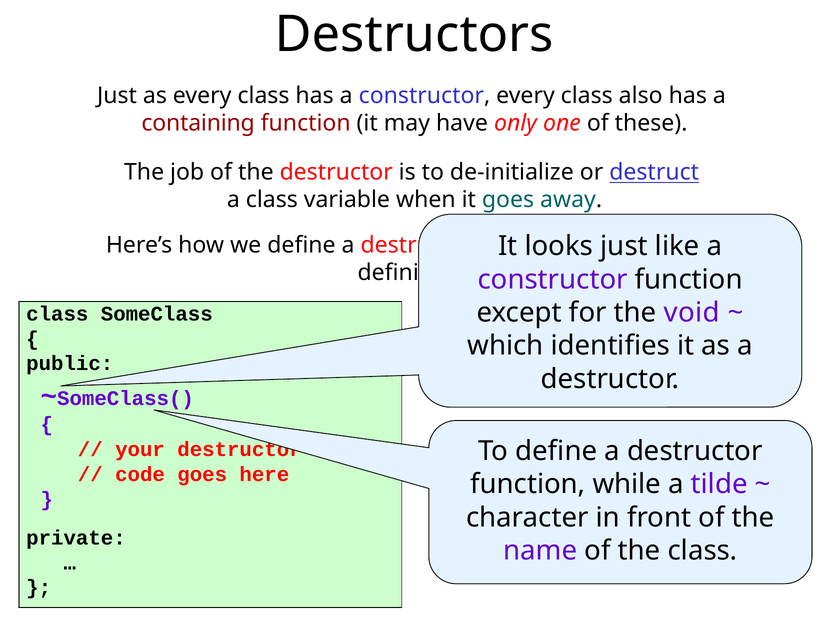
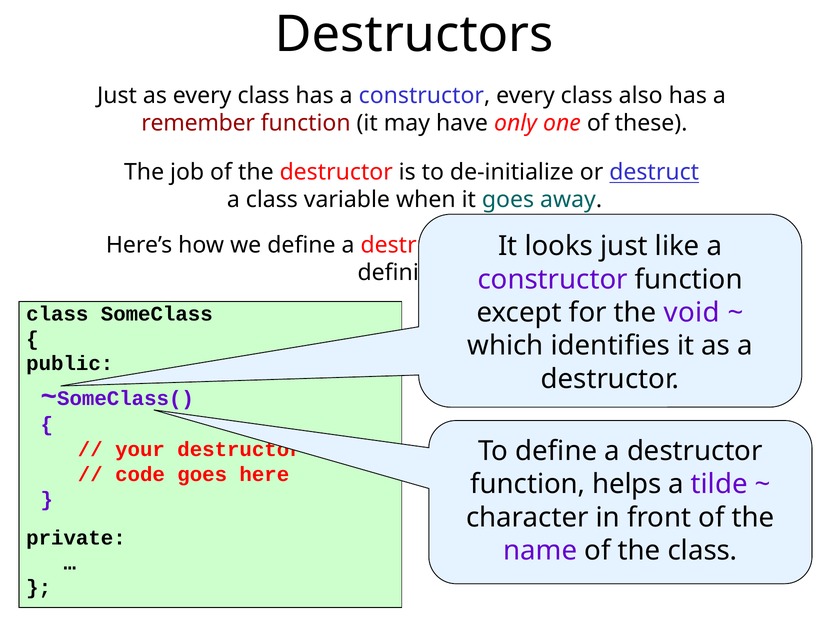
containing: containing -> remember (198, 123)
while: while -> helps (627, 484)
